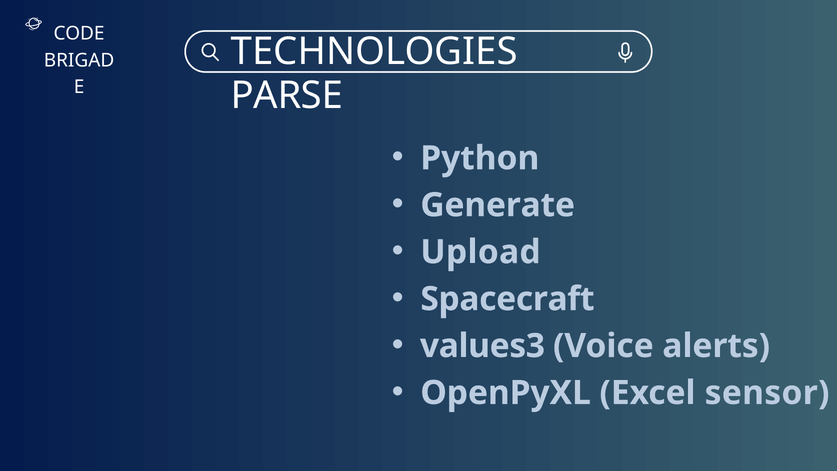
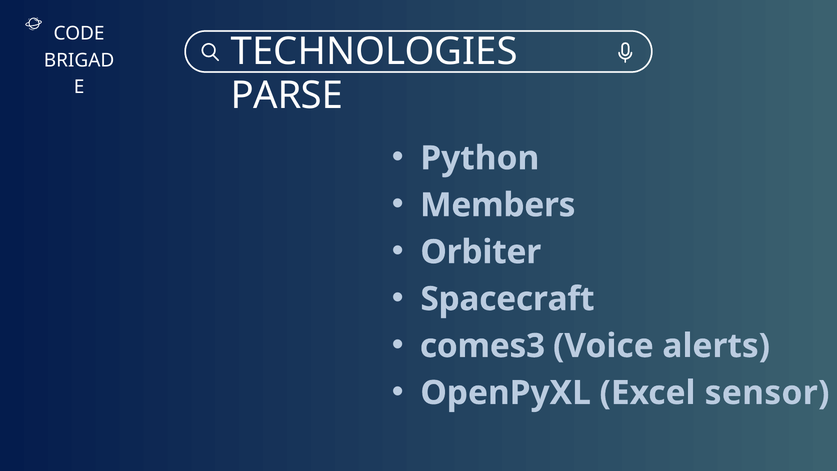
Generate: Generate -> Members (498, 205)
Upload: Upload -> Orbiter (481, 252)
values3: values3 -> comes3 (482, 346)
